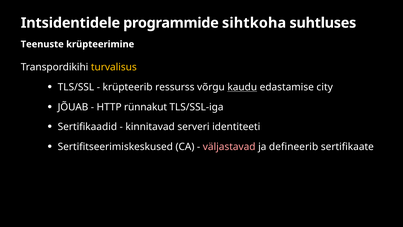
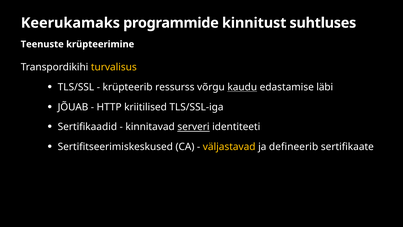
Intsidentidele: Intsidentidele -> Keerukamaks (70, 23)
sihtkoha: sihtkoha -> kinnitust (254, 23)
city: city -> läbi (325, 87)
rünnakut: rünnakut -> kriitilised (146, 107)
serveri underline: none -> present (193, 127)
väljastavad colour: pink -> yellow (229, 147)
